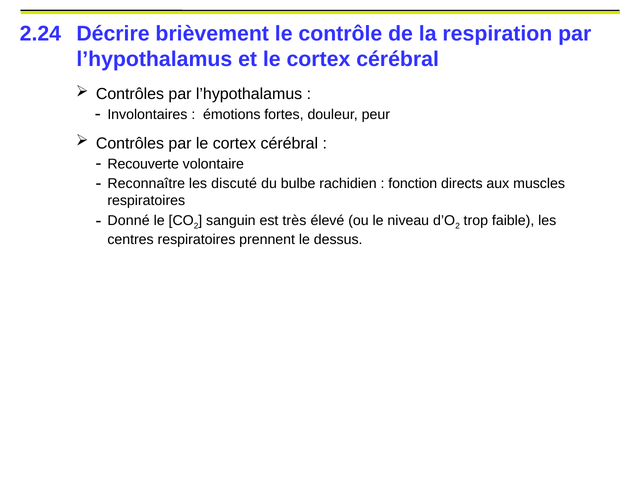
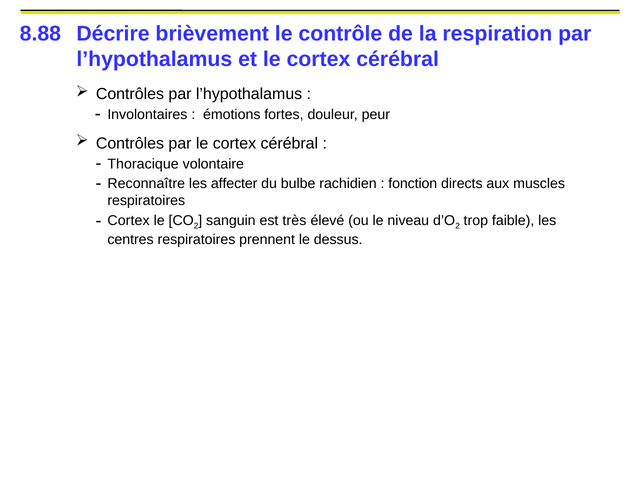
2.24: 2.24 -> 8.88 (40, 34)
Recouverte: Recouverte -> Thoracique (143, 164)
discuté: discuté -> affecter (234, 183)
Donné: Donné -> Cortex (129, 220)
